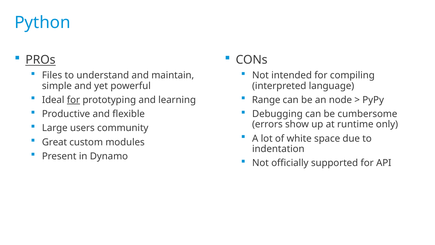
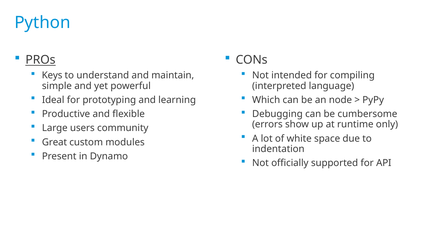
Files: Files -> Keys (52, 75)
for underline: present -> none (73, 100)
Range: Range -> Which (266, 100)
